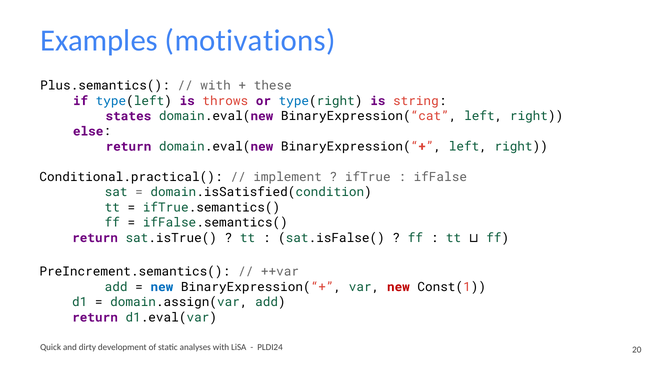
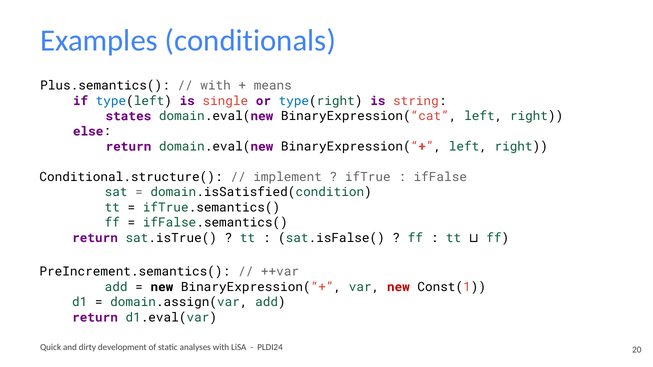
motivations: motivations -> conditionals (250, 41)
these: these -> means (273, 86)
throws: throws -> single (225, 101)
Conditional.practical(: Conditional.practical( -> Conditional.structure( (131, 177)
new colour: blue -> black (162, 287)
